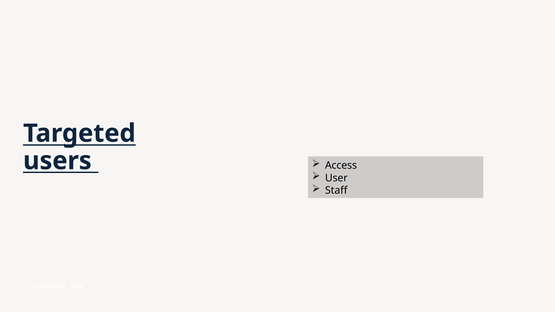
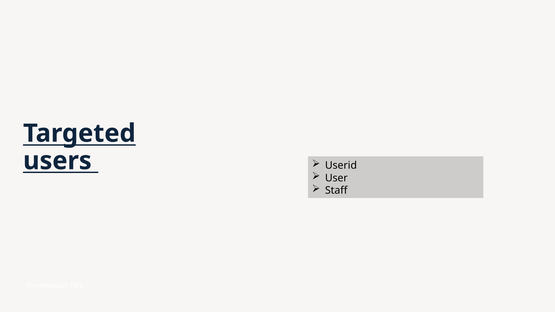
Access: Access -> Userid (341, 166)
